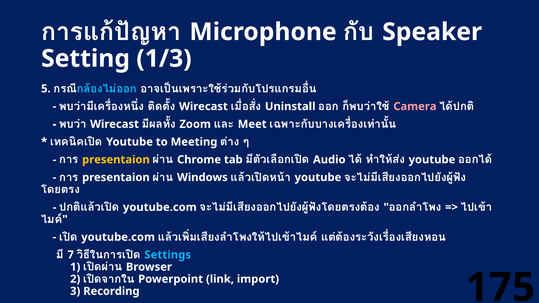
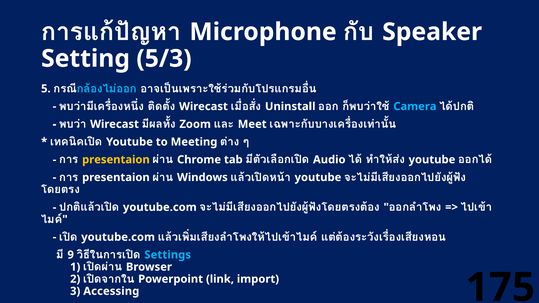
1/3: 1/3 -> 5/3 (164, 59)
Camera colour: pink -> light blue (415, 106)
7: 7 -> 9 (71, 255)
Recording: Recording -> Accessing (111, 291)
